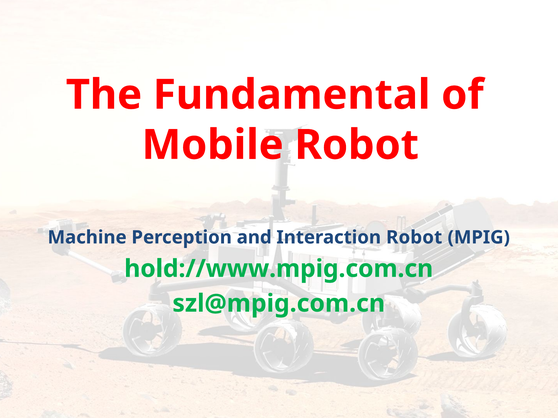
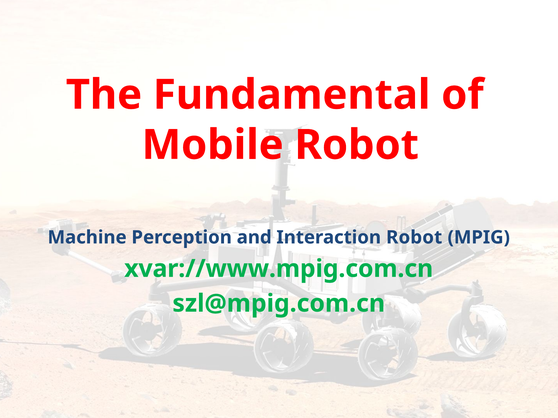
hold://www.mpig.com.cn: hold://www.mpig.com.cn -> xvar://www.mpig.com.cn (279, 269)
